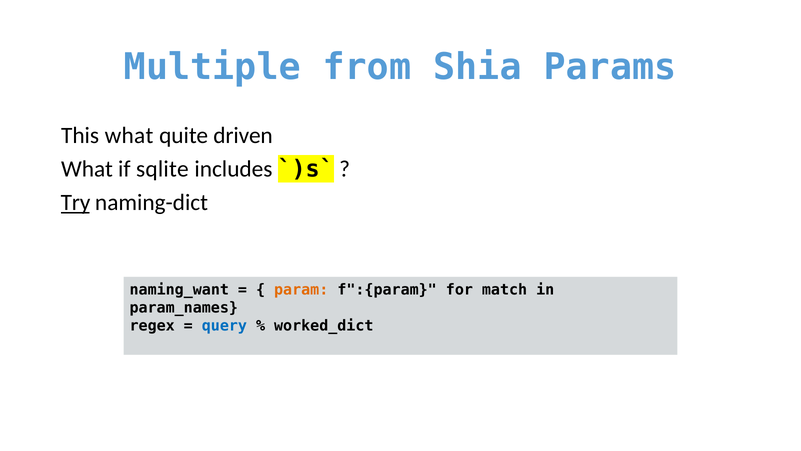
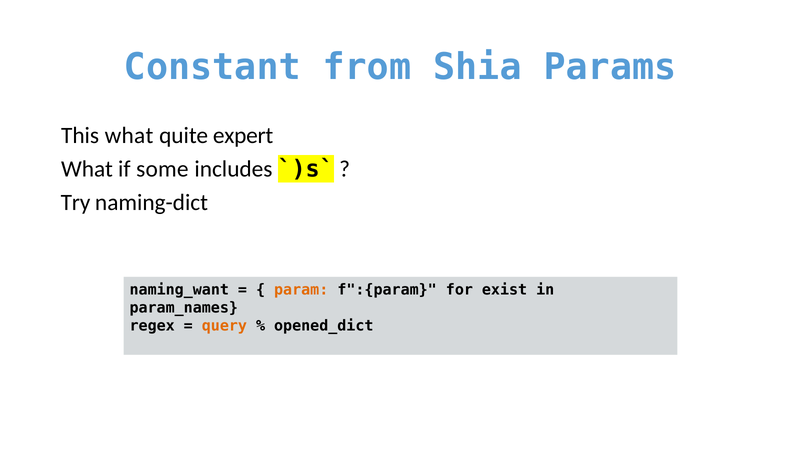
Multiple: Multiple -> Constant (212, 67)
driven: driven -> expert (243, 135)
sqlite: sqlite -> some (162, 169)
Try underline: present -> none (76, 202)
match: match -> exist (505, 290)
query colour: blue -> orange (224, 326)
worked_dict: worked_dict -> opened_dict (324, 326)
